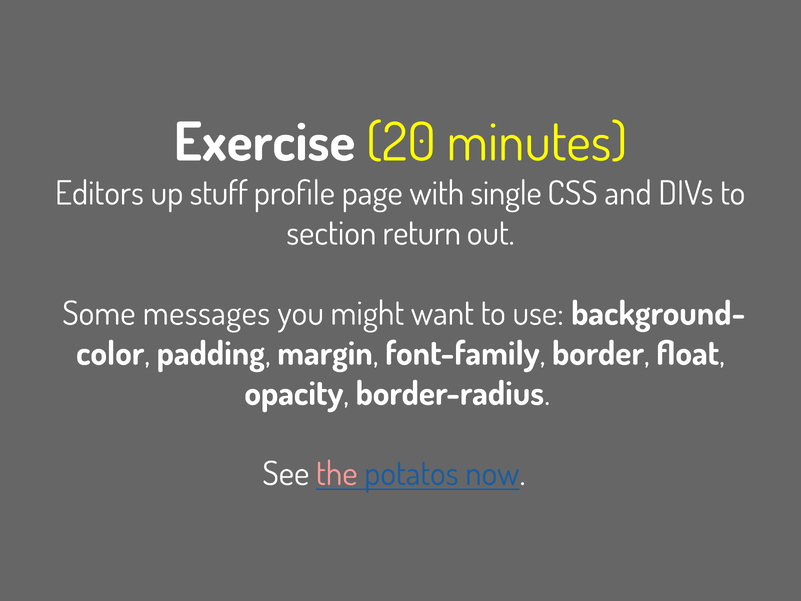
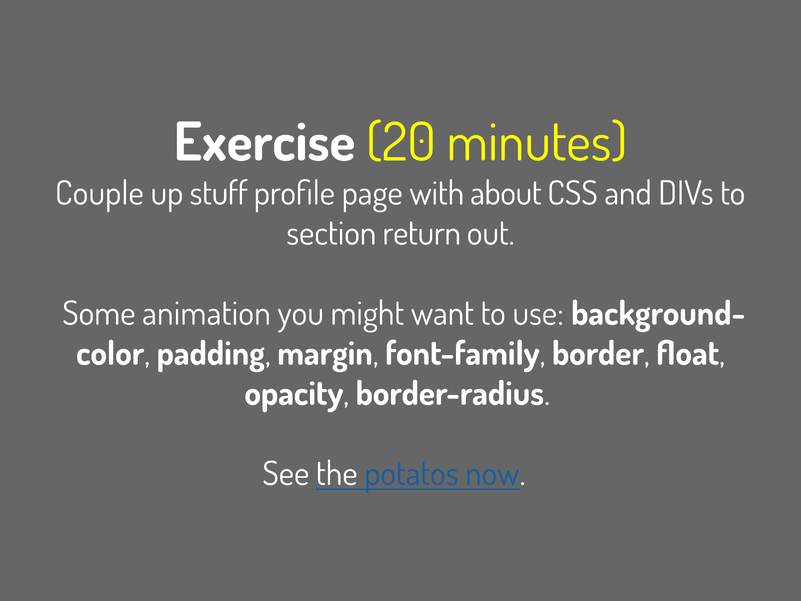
Editors: Editors -> Couple (99, 193)
single: single -> about (506, 193)
messages: messages -> animation (206, 314)
the colour: pink -> white (337, 474)
